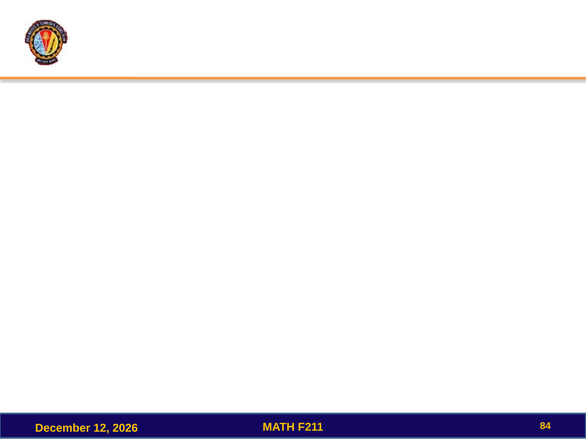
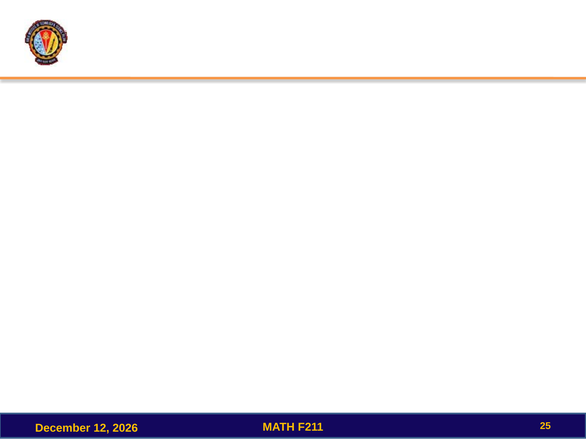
84: 84 -> 25 (545, 427)
